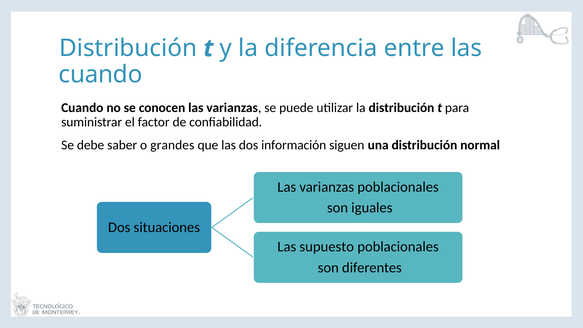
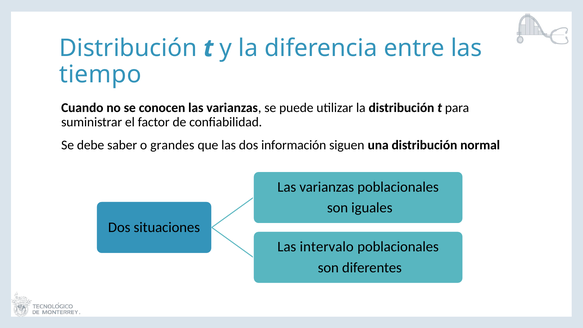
cuando: cuando -> tiempo (100, 75)
supuesto: supuesto -> intervalo (327, 247)
